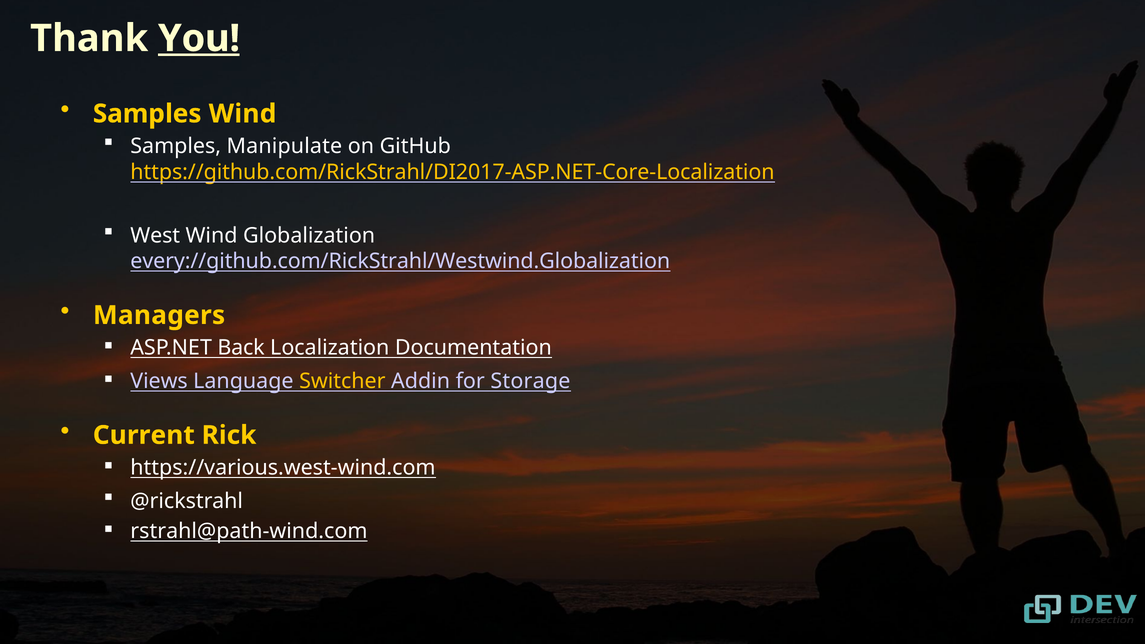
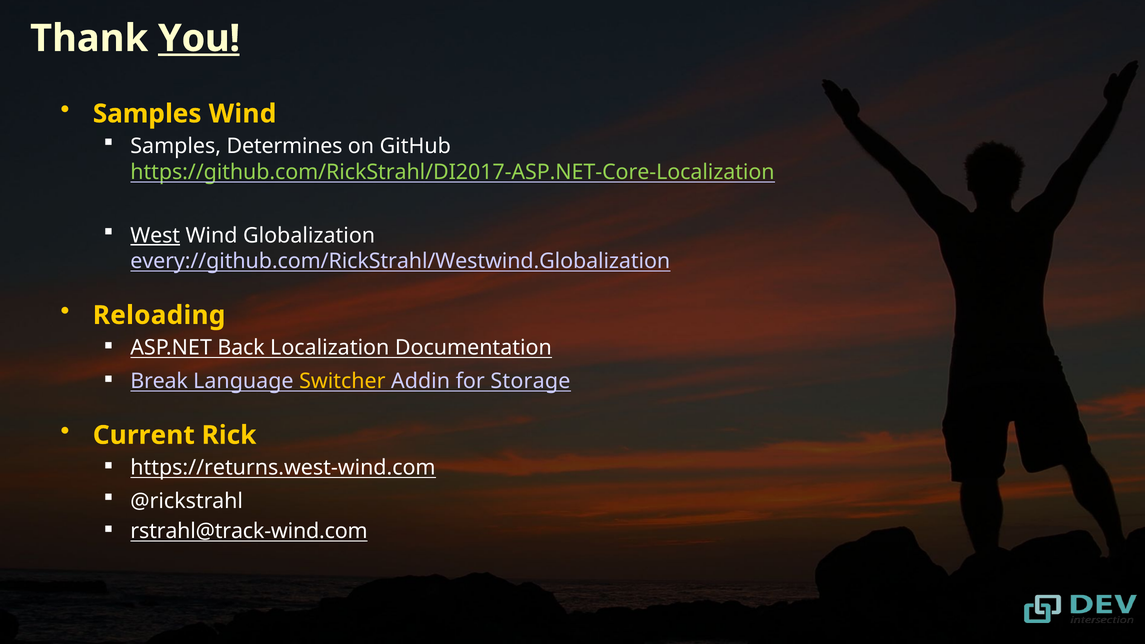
Manipulate: Manipulate -> Determines (285, 146)
https://github.com/RickStrahl/DI2017-ASP.NET-Core-Localization colour: yellow -> light green (452, 172)
West underline: none -> present (155, 236)
Managers: Managers -> Reloading (159, 315)
Views: Views -> Break (159, 381)
https://various.west-wind.com: https://various.west-wind.com -> https://returns.west-wind.com (283, 468)
rstrahl@path-wind.com: rstrahl@path-wind.com -> rstrahl@track-wind.com (249, 531)
